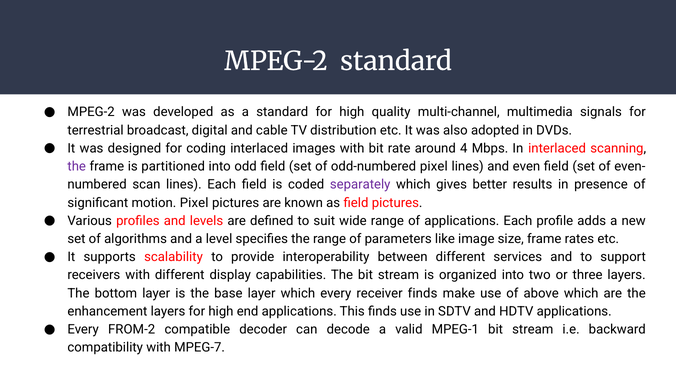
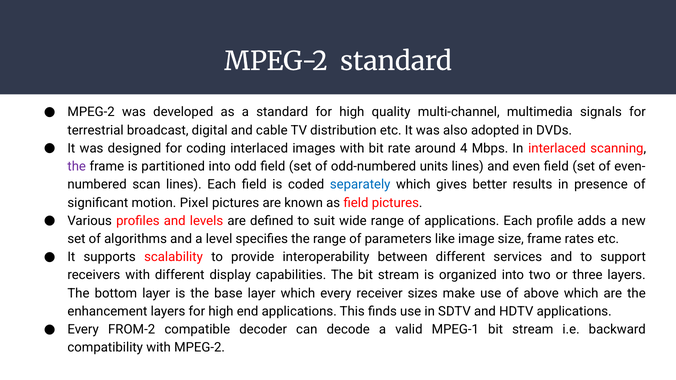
odd-numbered pixel: pixel -> units (434, 167)
separately colour: purple -> blue (360, 185)
receiver finds: finds -> sizes (423, 293)
with MPEG-7: MPEG-7 -> MPEG-2 (200, 348)
